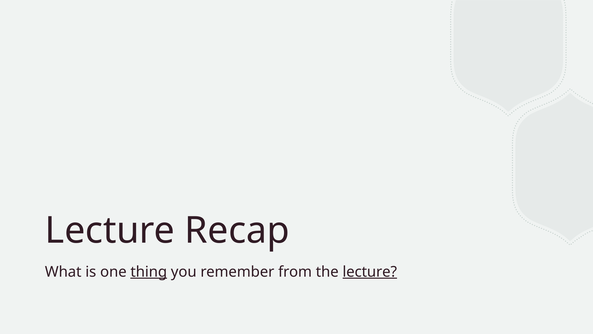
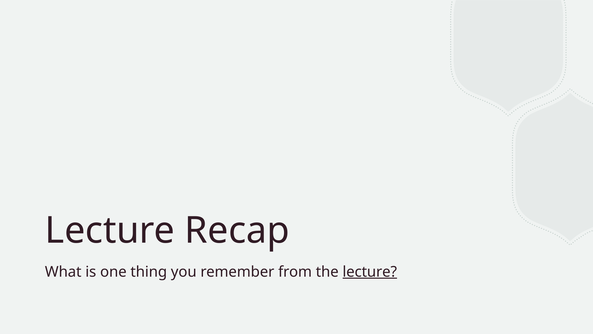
thing underline: present -> none (149, 272)
